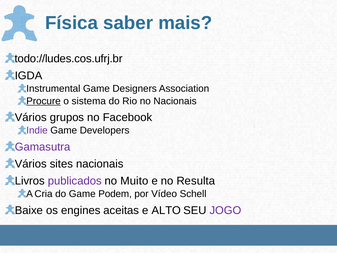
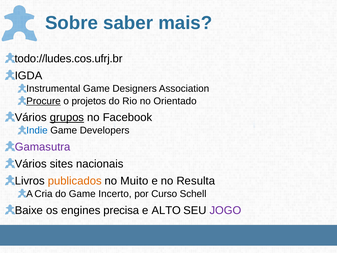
Física: Física -> Sobre (72, 23)
sistema: sistema -> projetos (89, 101)
no Nacionais: Nacionais -> Orientado (175, 101)
grupos underline: none -> present (67, 117)
Indie colour: purple -> blue (37, 130)
publicados colour: purple -> orange (75, 181)
Podem: Podem -> Incerto (115, 194)
Vídeo: Vídeo -> Curso (164, 194)
aceitas: aceitas -> precisa (121, 210)
